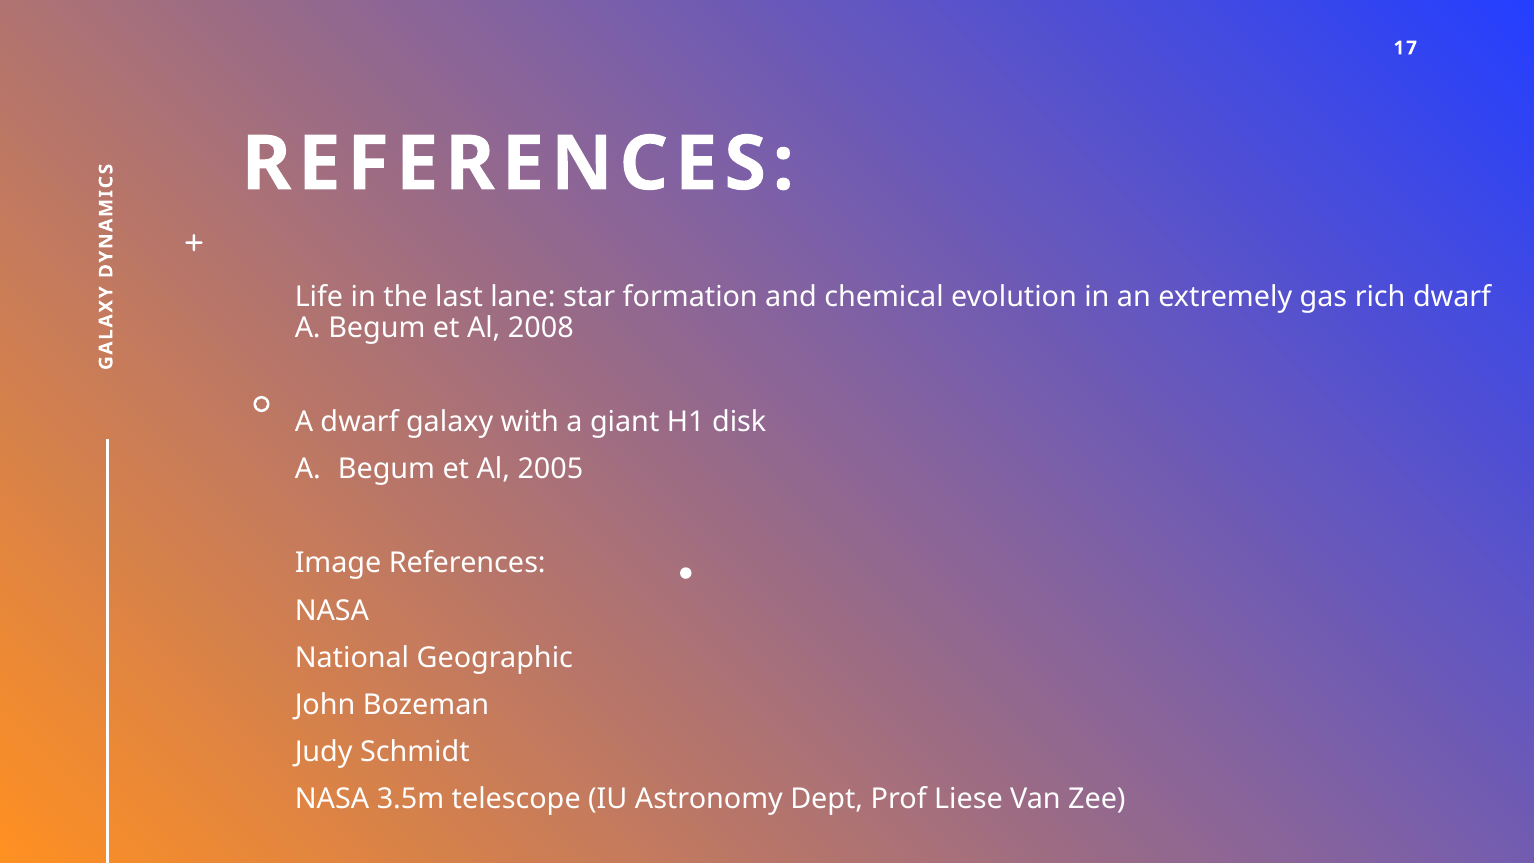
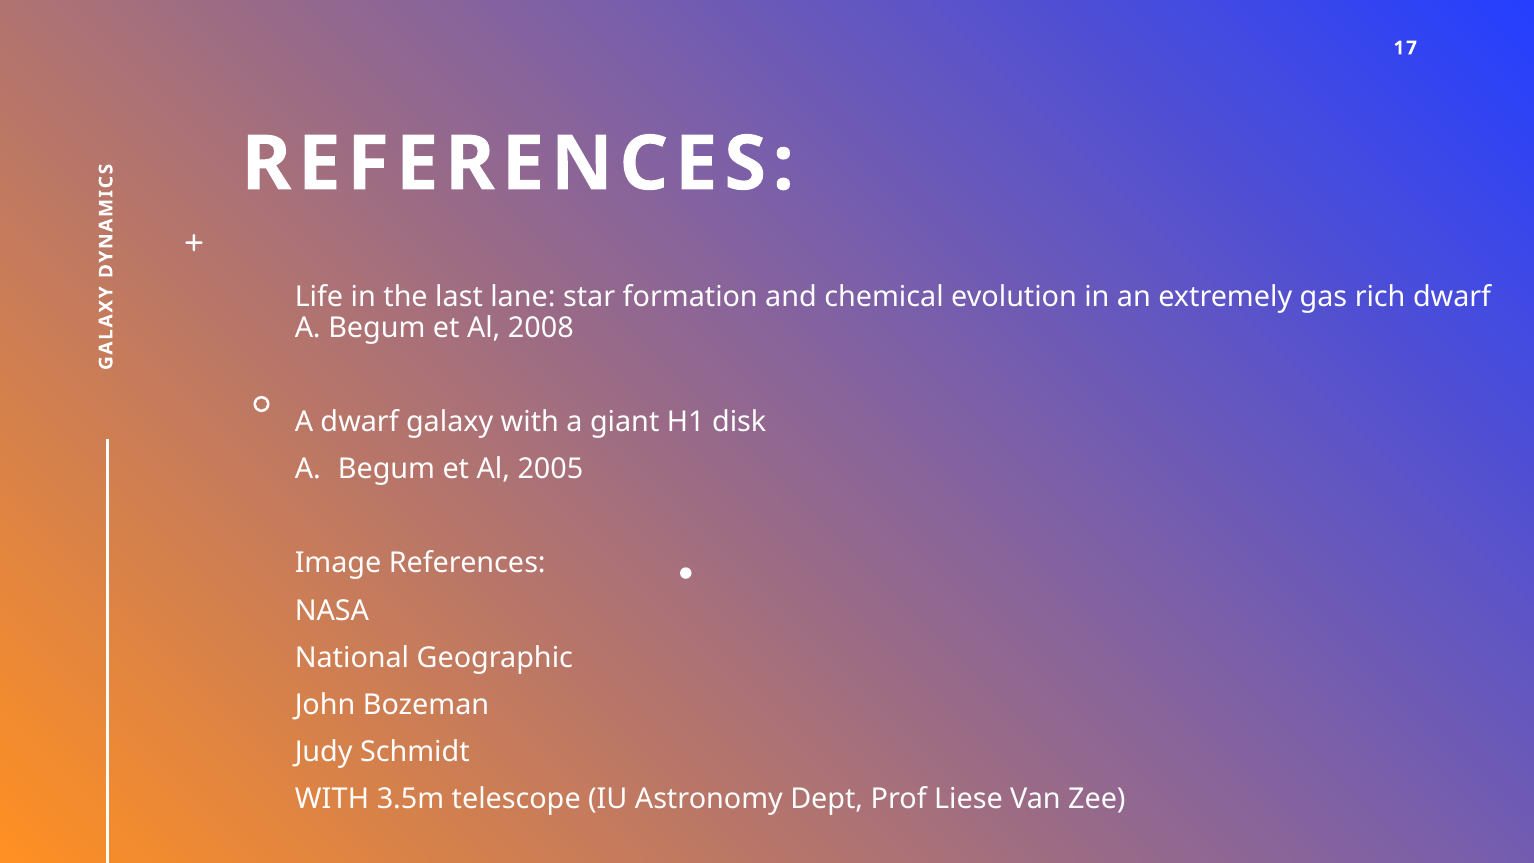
NASA: NASA -> WITH (332, 799)
